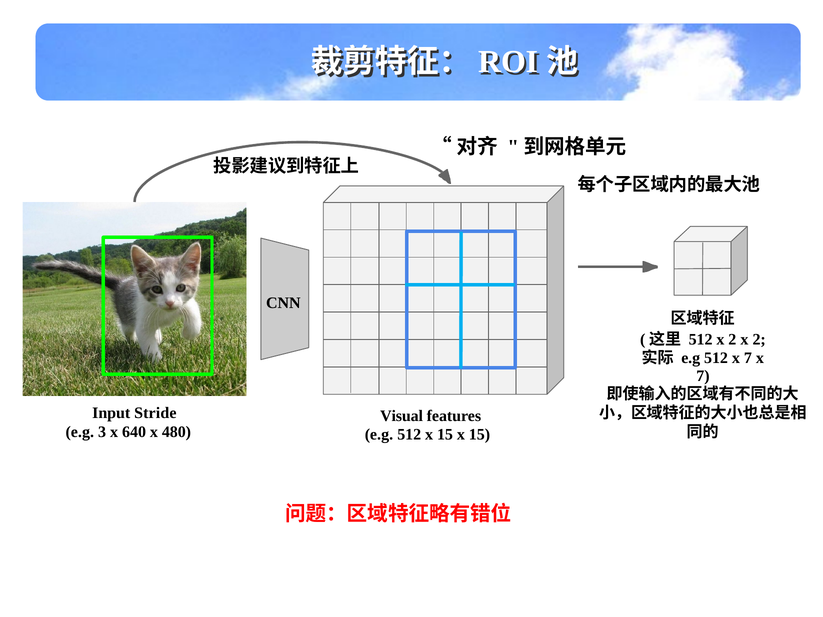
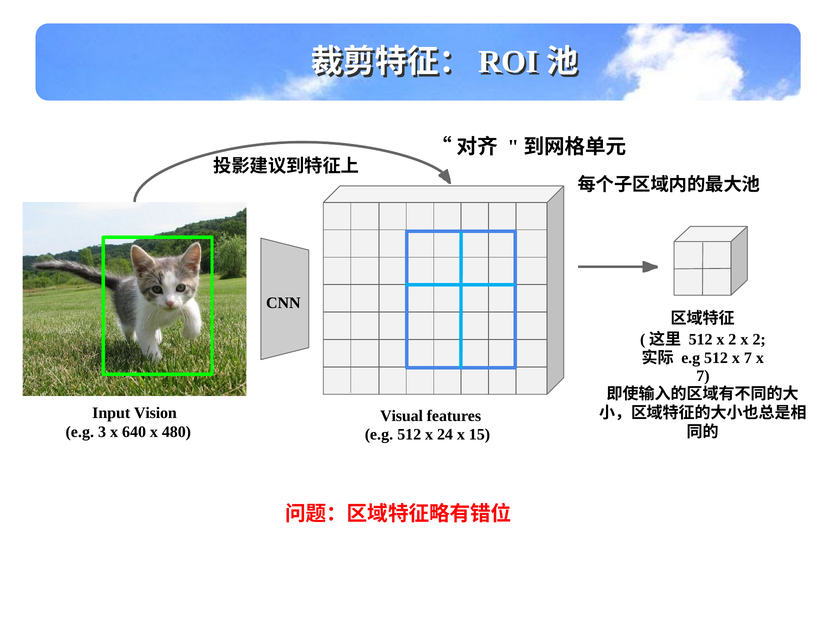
Stride: Stride -> Vision (155, 413)
512 x 15: 15 -> 24 (445, 435)
